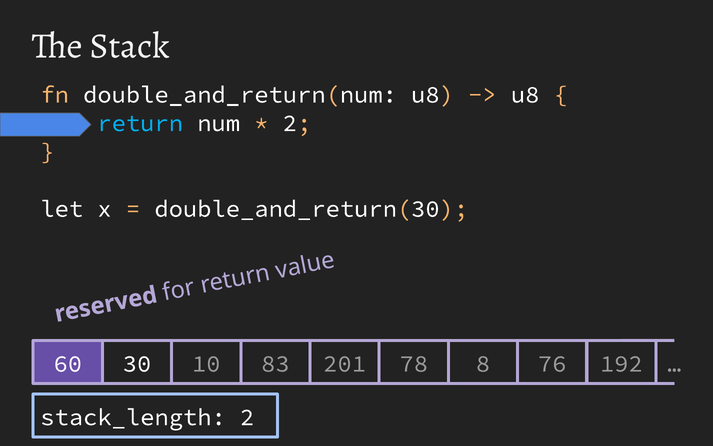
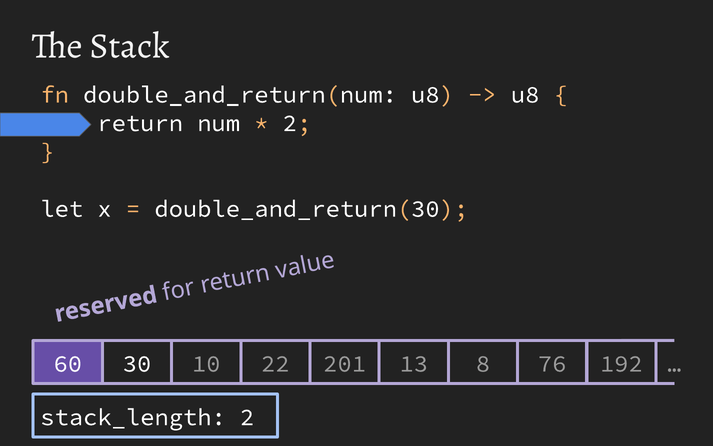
return colour: light blue -> white (140, 123)
83: 83 -> 22 (275, 363)
78: 78 -> 13 (414, 363)
